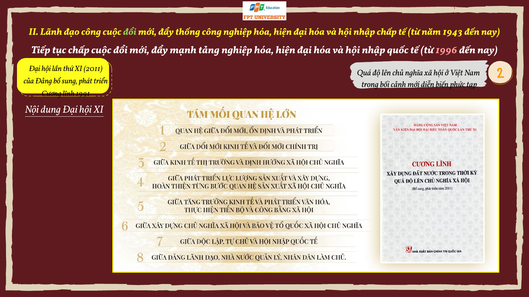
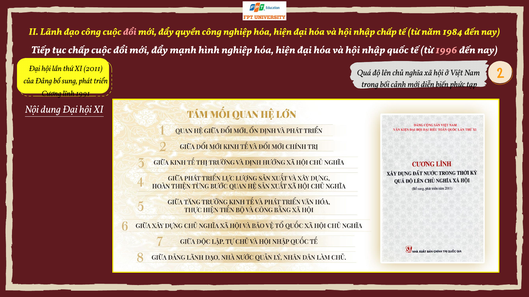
đổi colour: light green -> pink (130, 32)
thống: thống -> quyền (188, 32)
1943: 1943 -> 1984 (453, 32)
tảng: tảng -> hình (209, 50)
